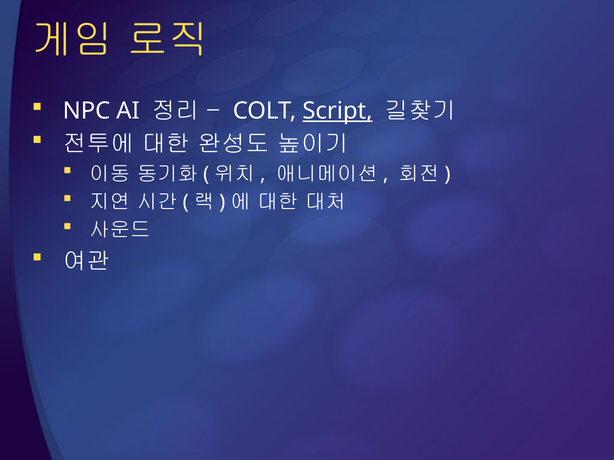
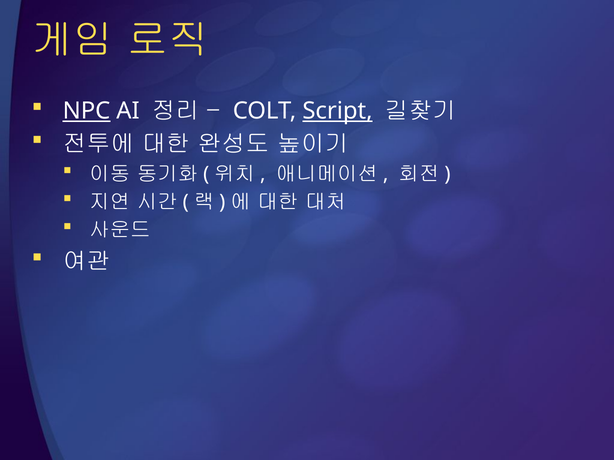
NPC underline: none -> present (86, 111)
